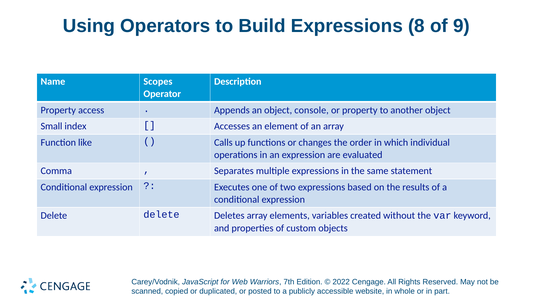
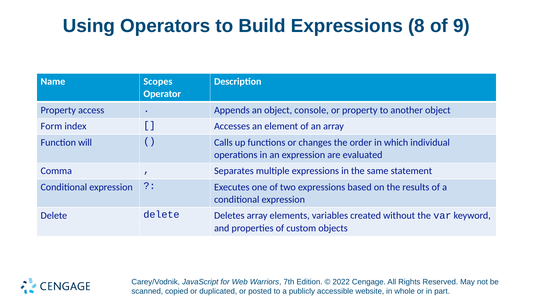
Small: Small -> Form (51, 126)
like: like -> will (85, 142)
